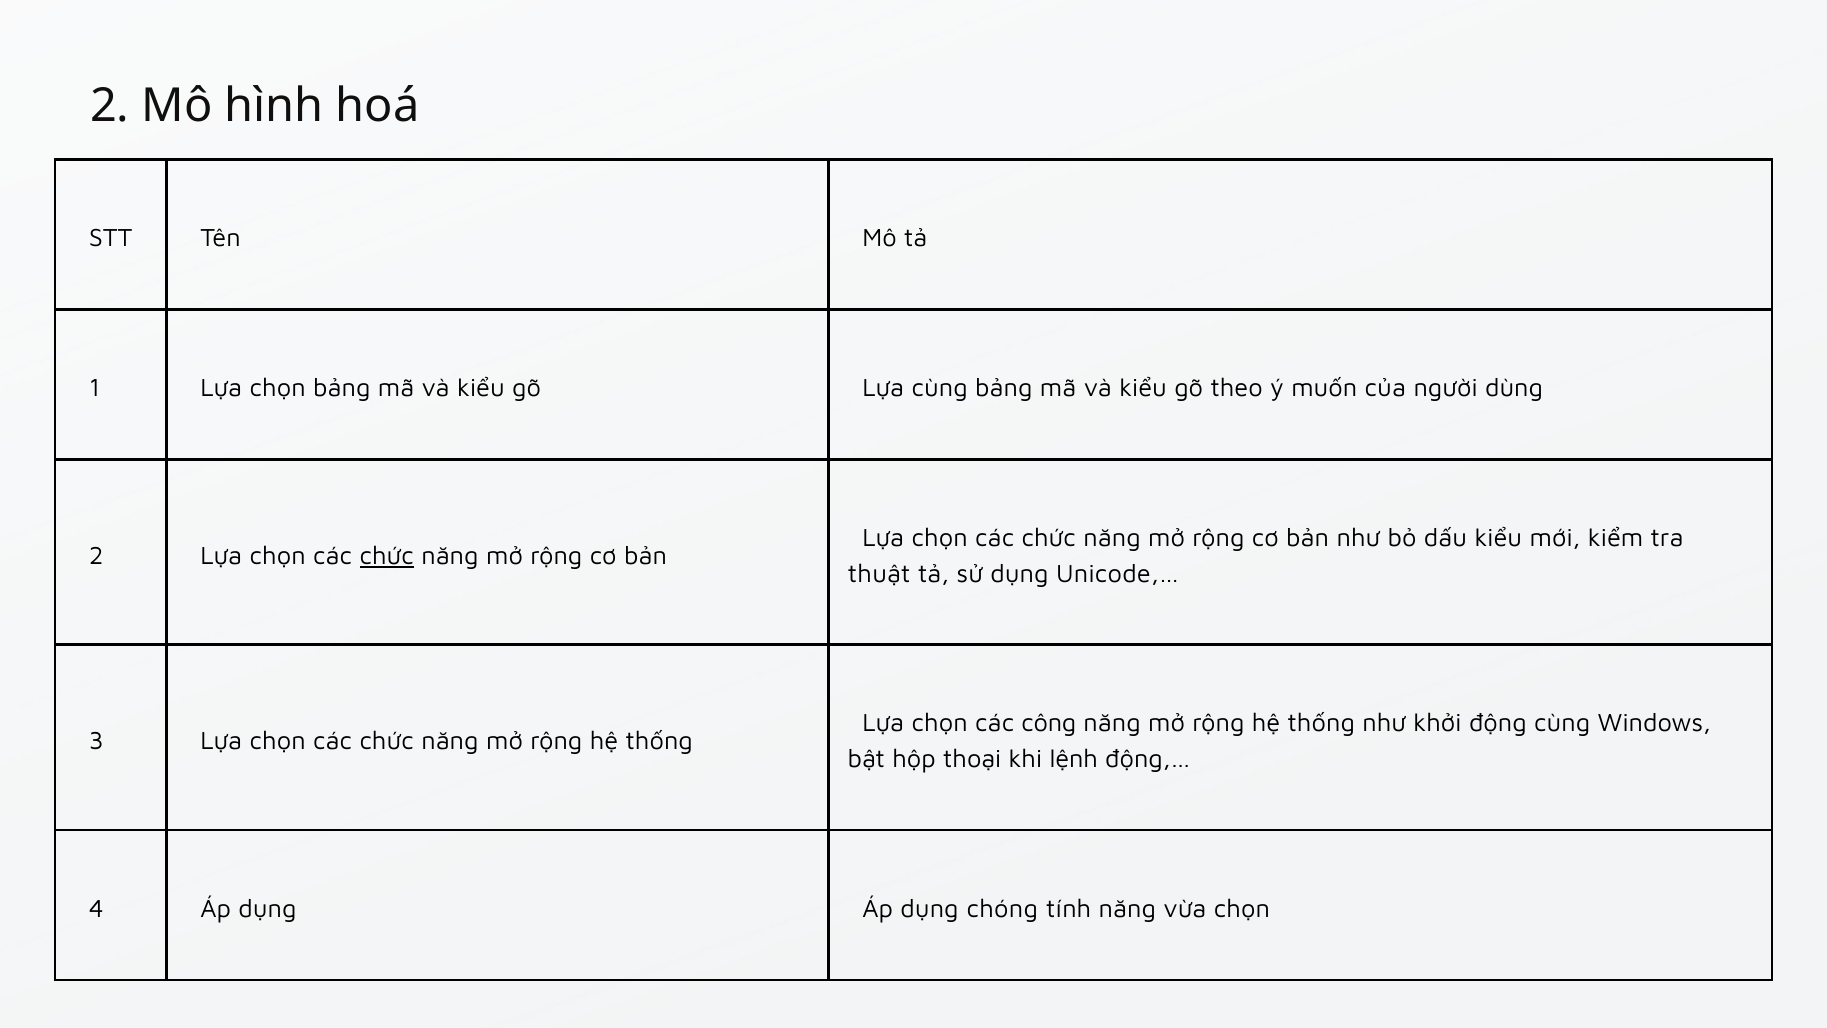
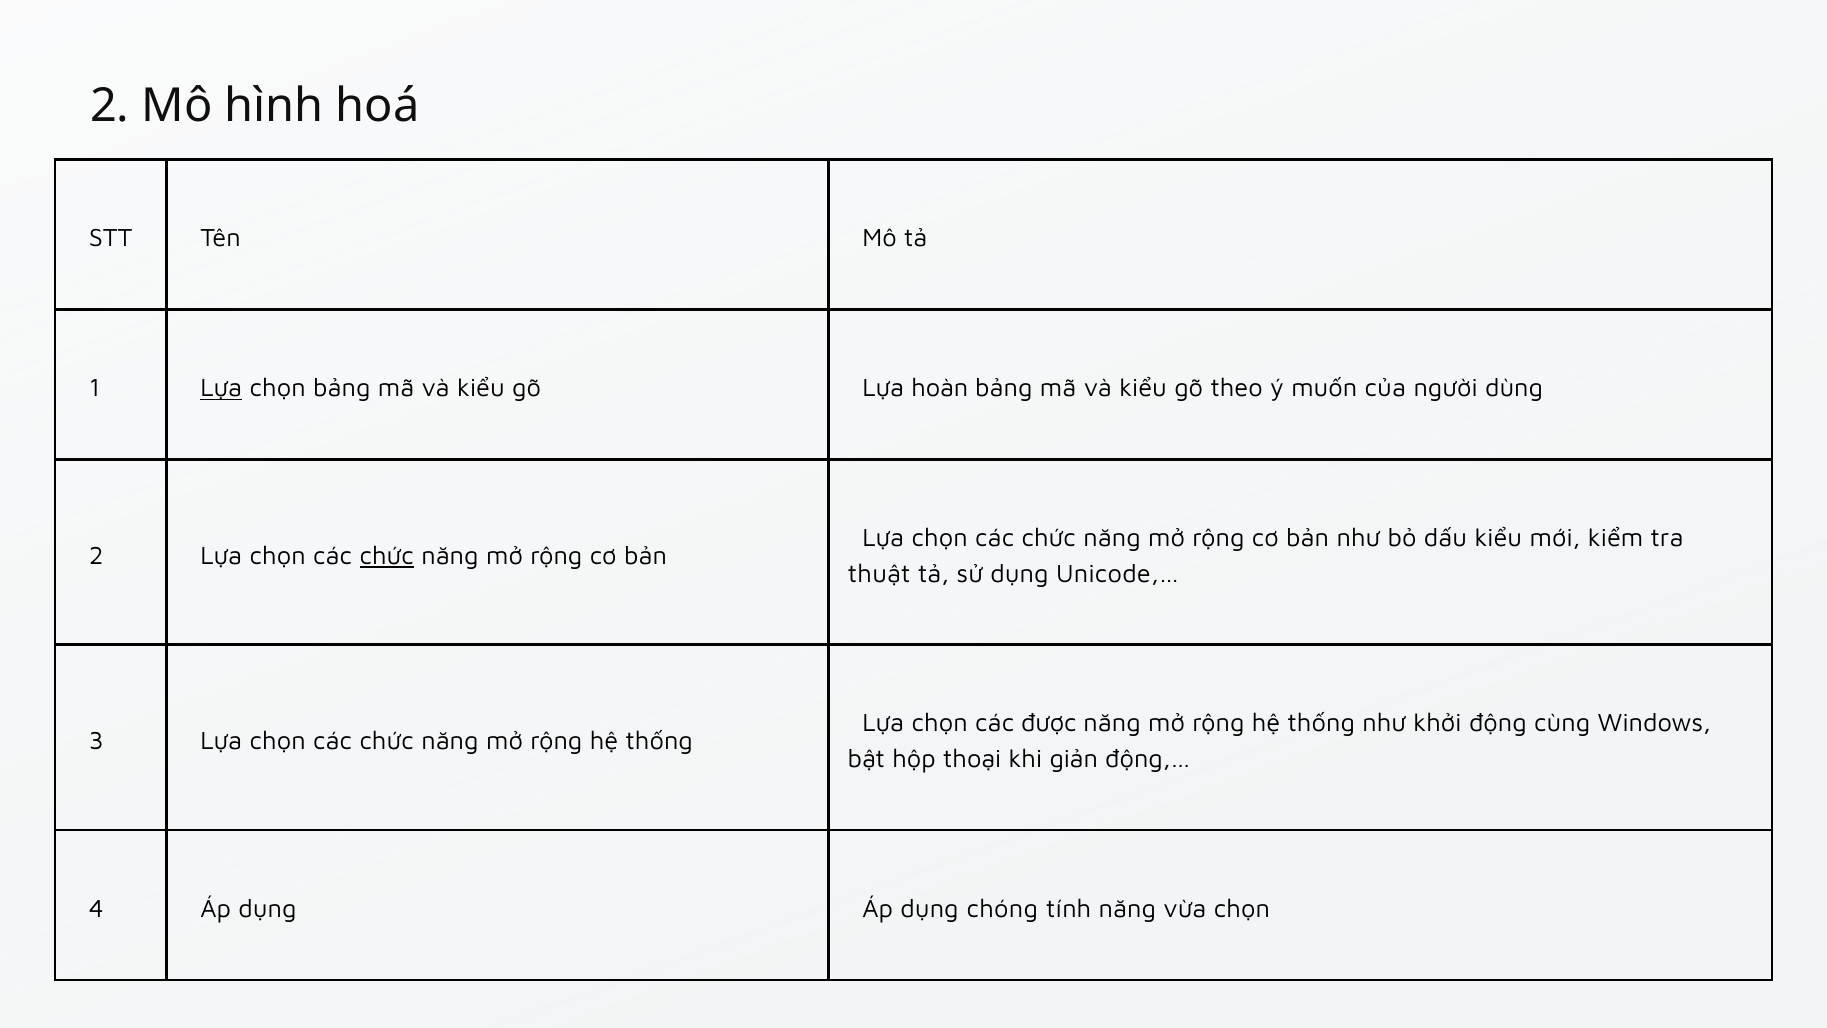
Lựa underline: none -> present (221, 388)
Lựa cùng: cùng -> hoàn (940, 388)
công: công -> được (1049, 723)
lệnh: lệnh -> giản (1074, 759)
